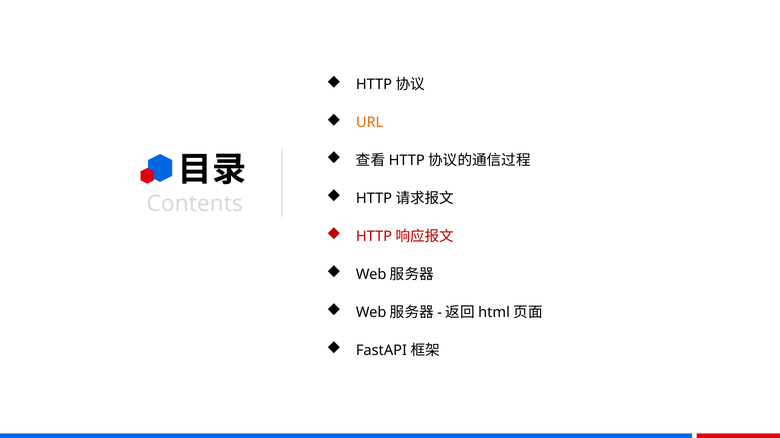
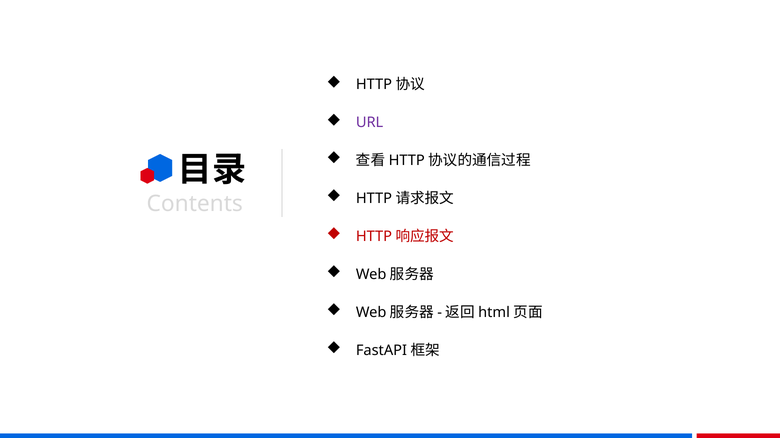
URL colour: orange -> purple (370, 123)
